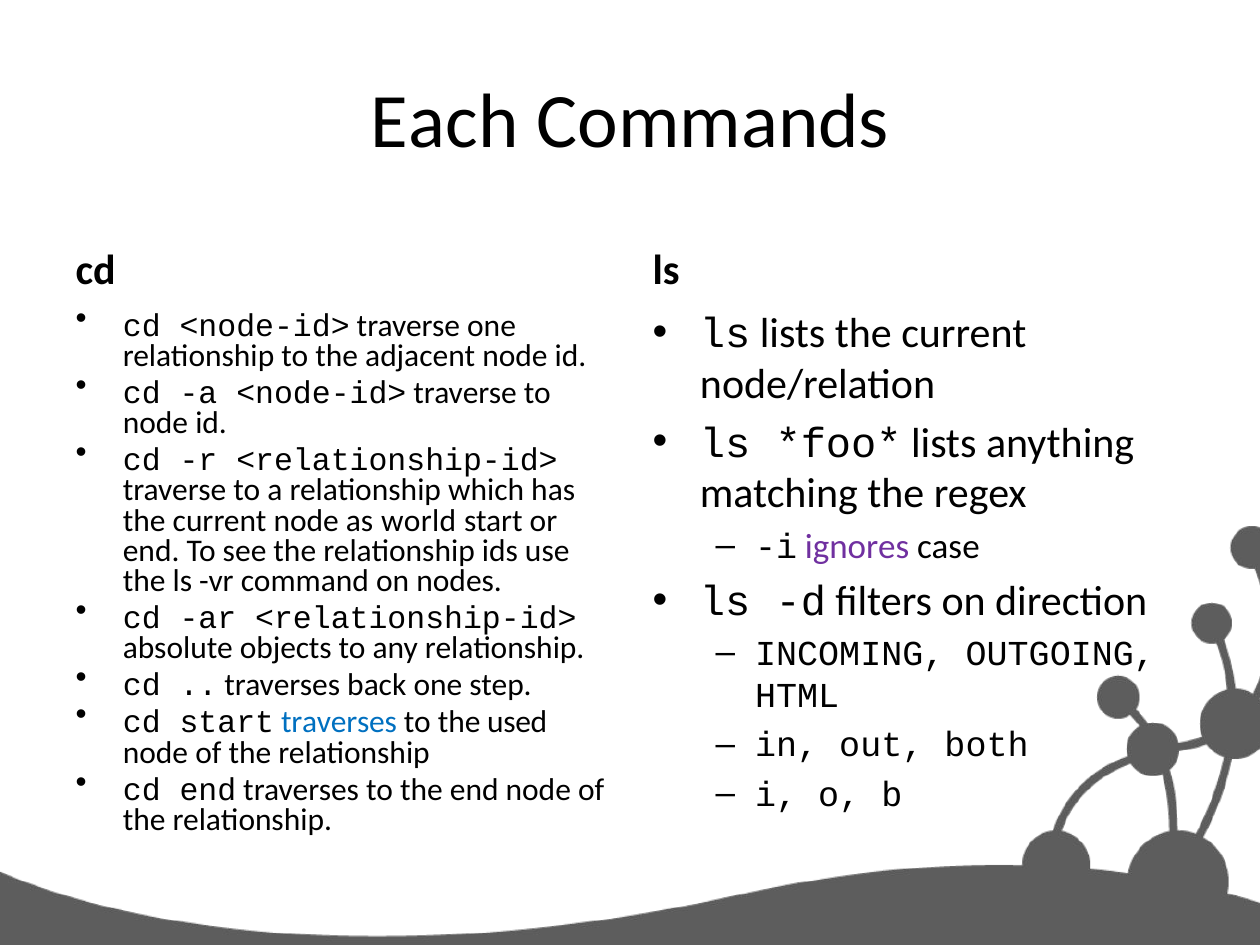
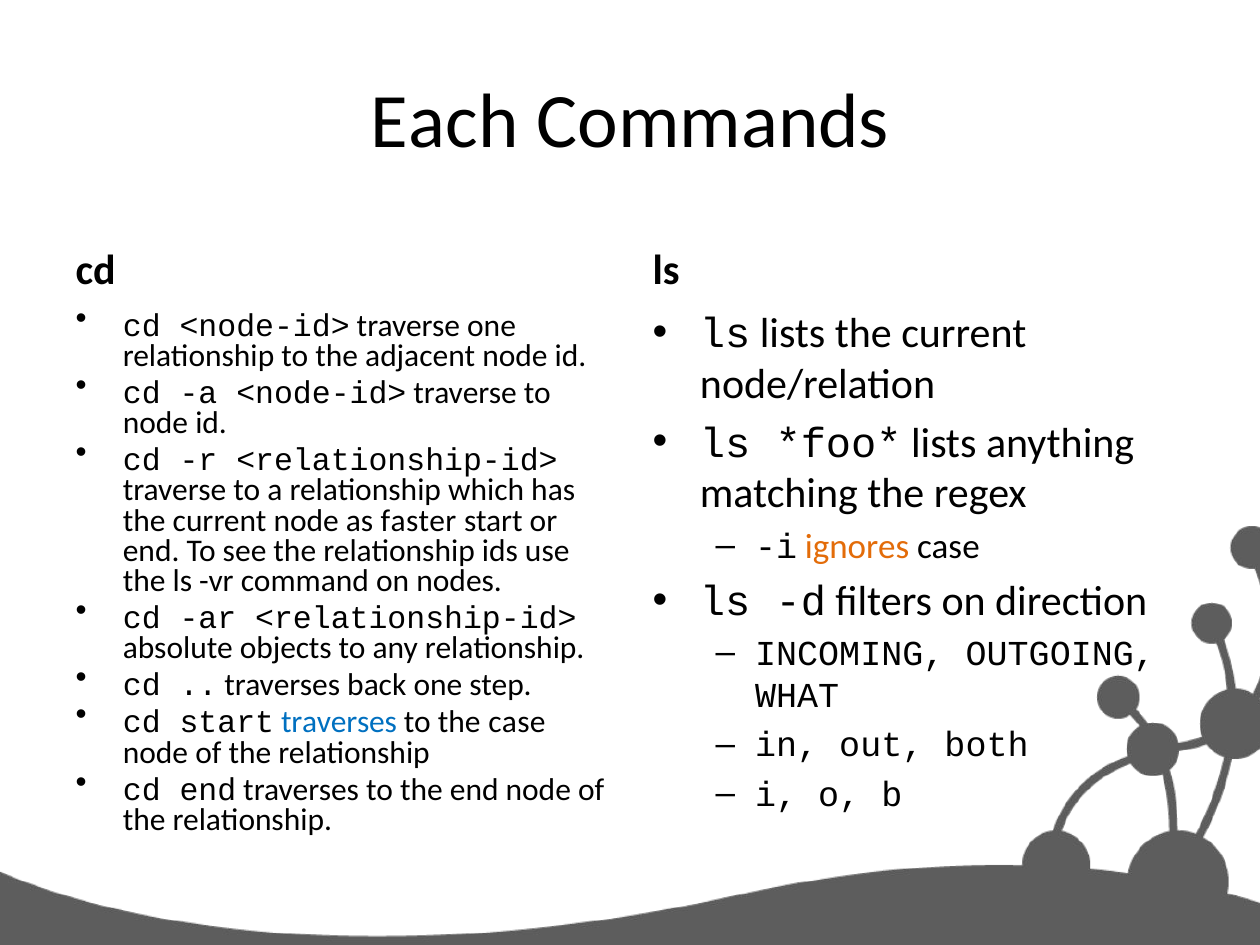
world: world -> faster (419, 521)
ignores colour: purple -> orange (857, 546)
HTML: HTML -> WHAT (797, 696)
the used: used -> case (517, 722)
